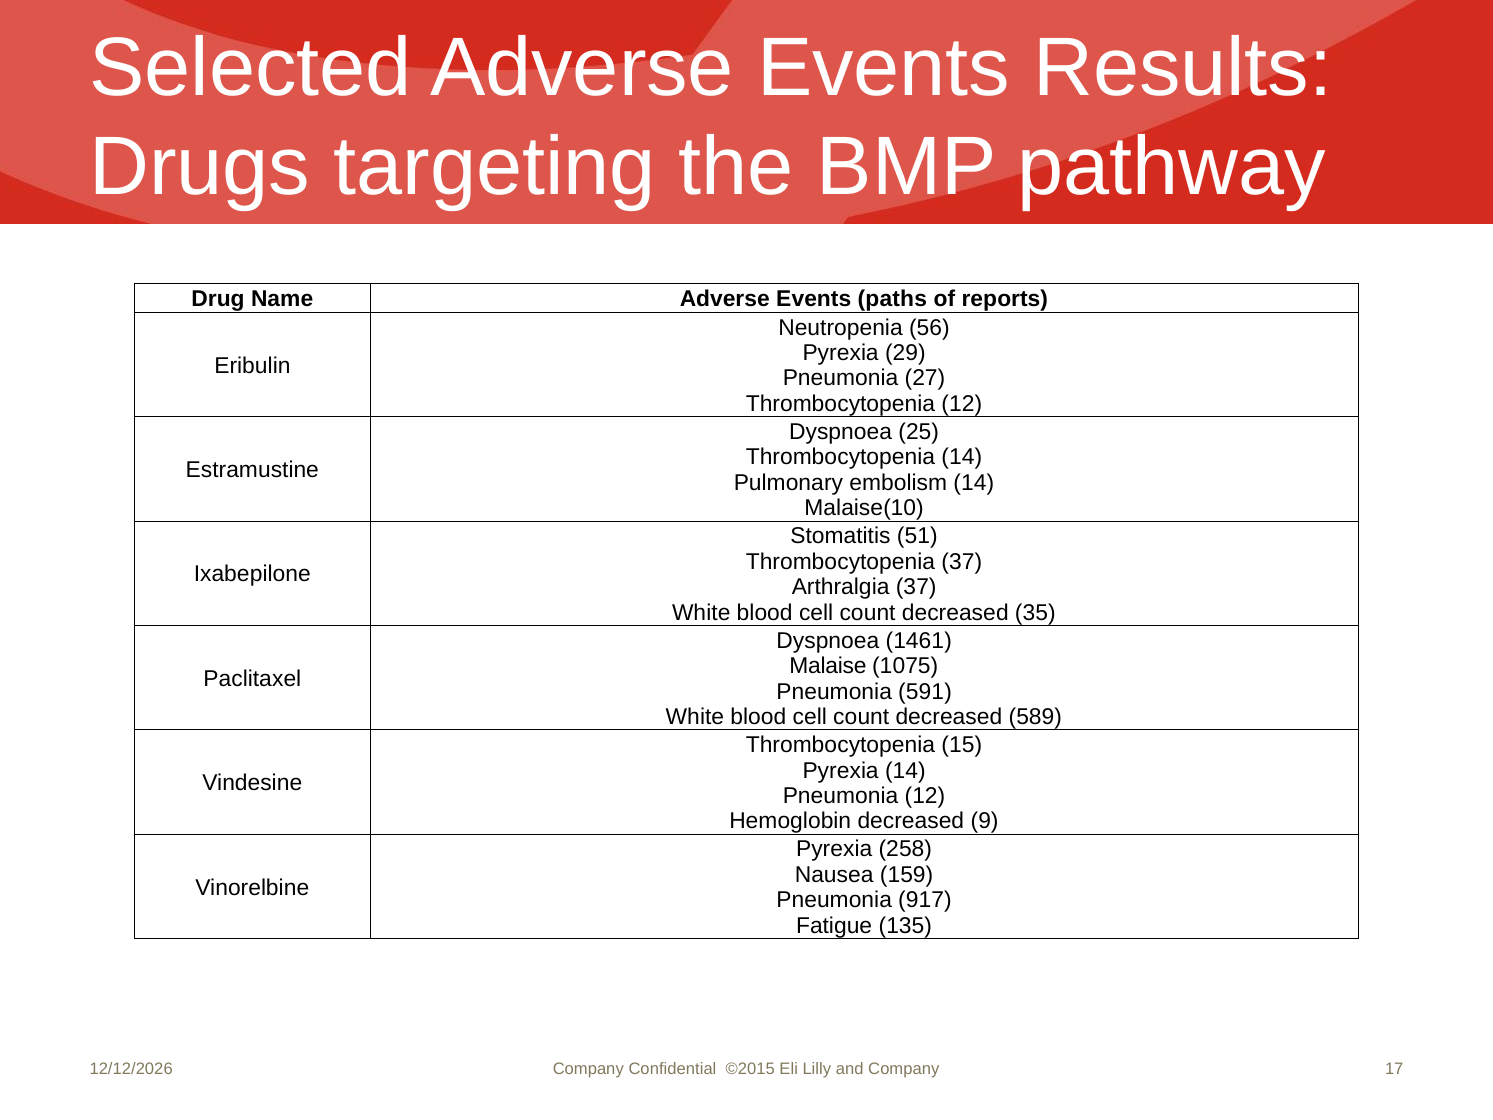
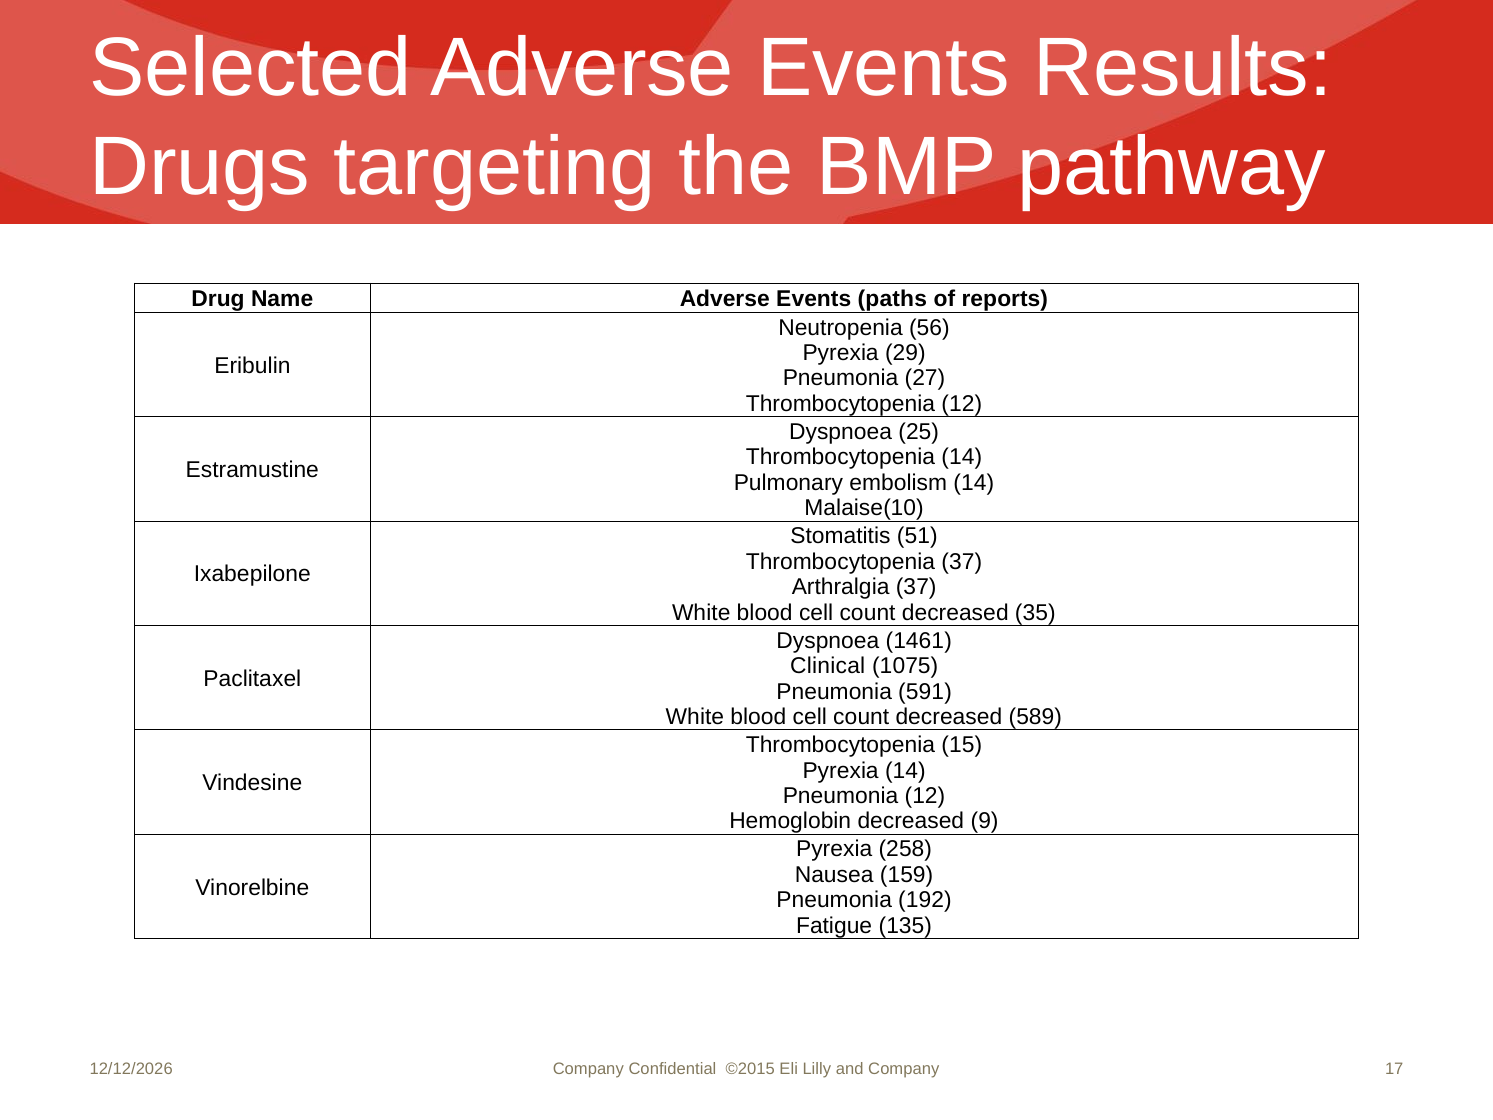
Malaise: Malaise -> Clinical (828, 666)
917: 917 -> 192 (925, 900)
